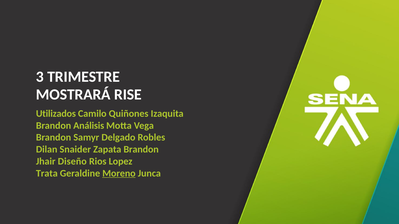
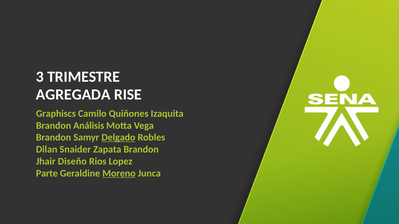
MOSTRARÁ: MOSTRARÁ -> AGREGADA (73, 95)
Utilizados: Utilizados -> Graphiscs (56, 114)
Delgado underline: none -> present (118, 138)
Trata: Trata -> Parte (47, 174)
